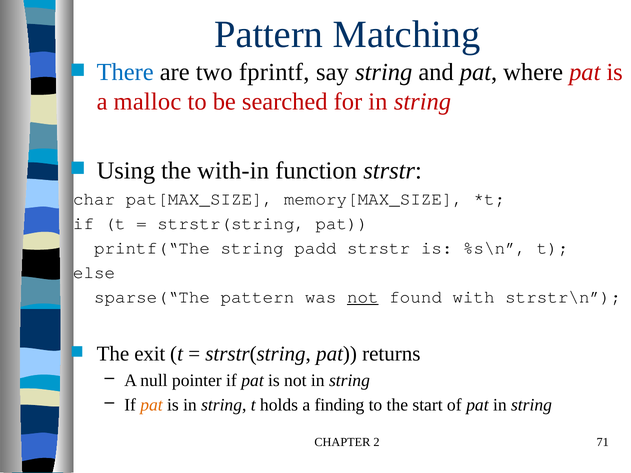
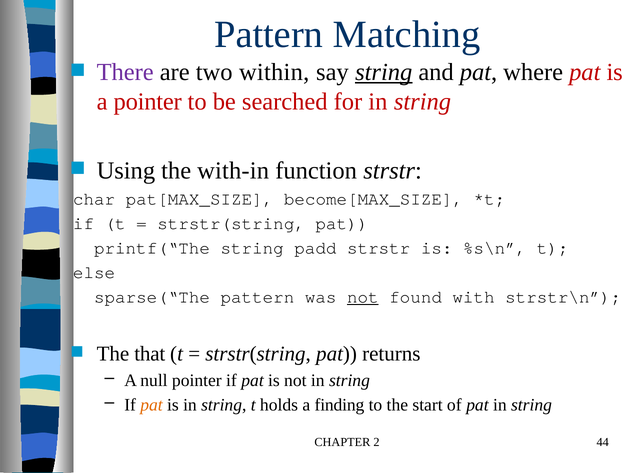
There colour: blue -> purple (125, 72)
fprintf: fprintf -> within (274, 72)
string underline: none -> present (384, 72)
a malloc: malloc -> pointer (148, 102)
memory[MAX_SIZE: memory[MAX_SIZE -> become[MAX_SIZE (373, 199)
exit: exit -> that (150, 354)
71: 71 -> 44 (603, 443)
